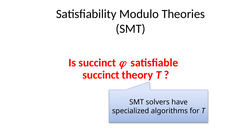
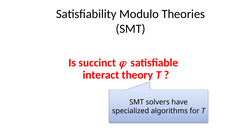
succinct: succinct -> interact (101, 75)
